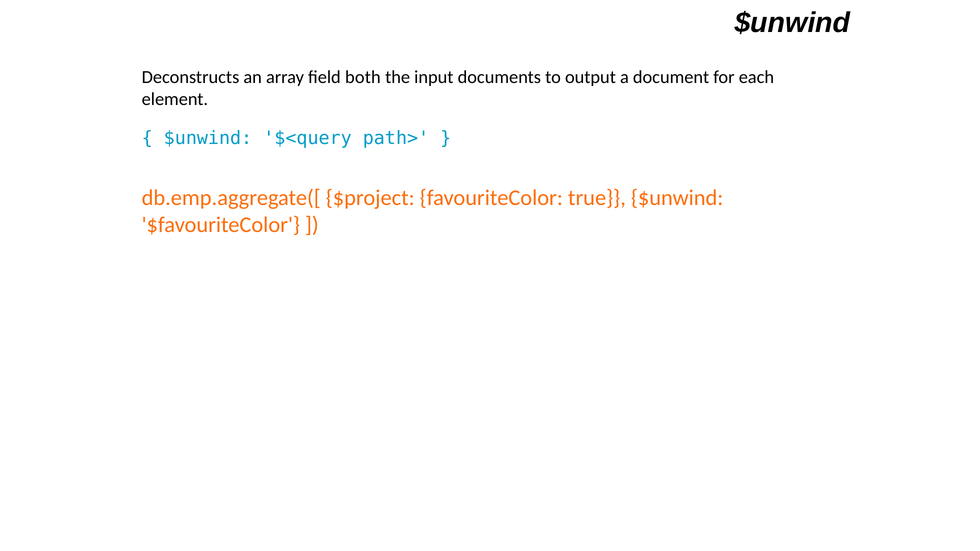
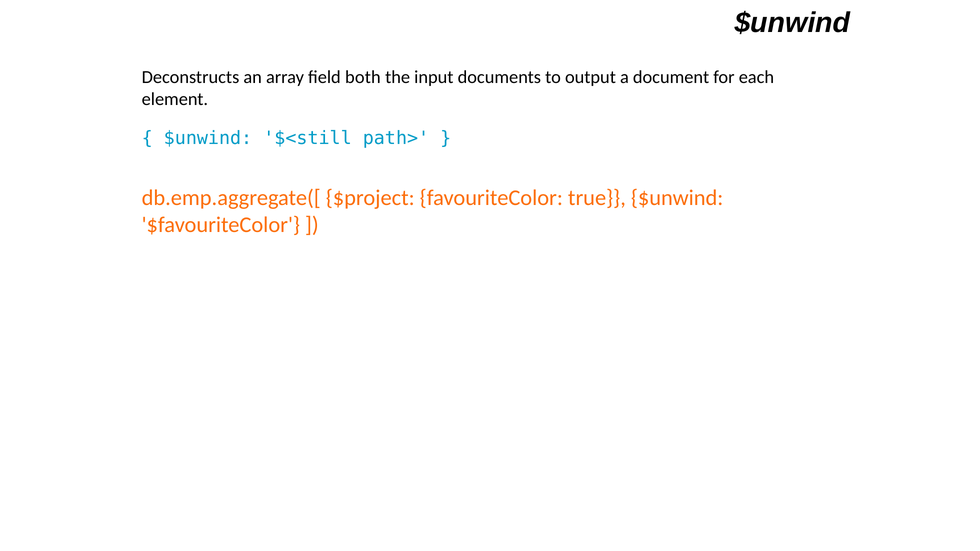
$<query: $<query -> $<still (308, 138)
